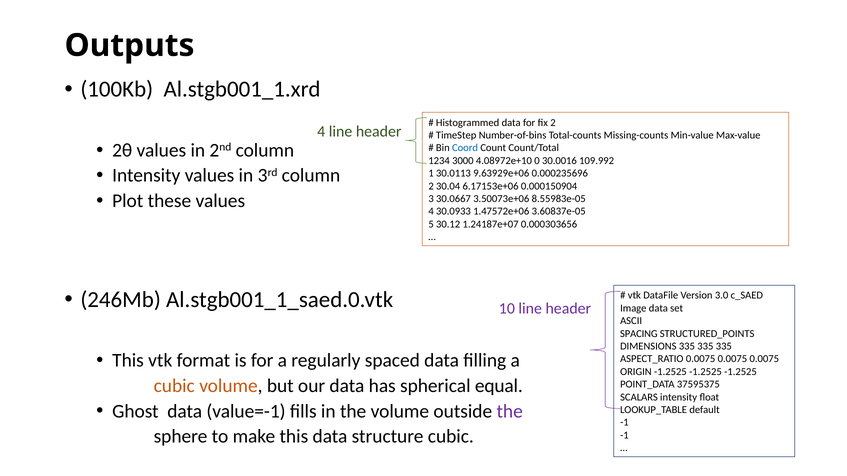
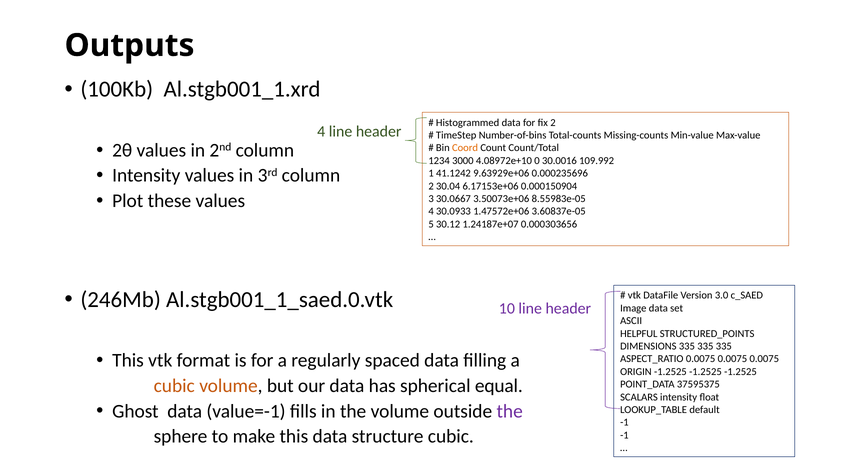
Coord colour: blue -> orange (465, 148)
30.0113: 30.0113 -> 41.1242 (453, 174)
SPACING: SPACING -> HELPFUL (639, 334)
